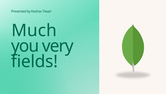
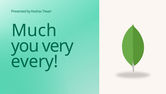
fields: fields -> every (34, 61)
